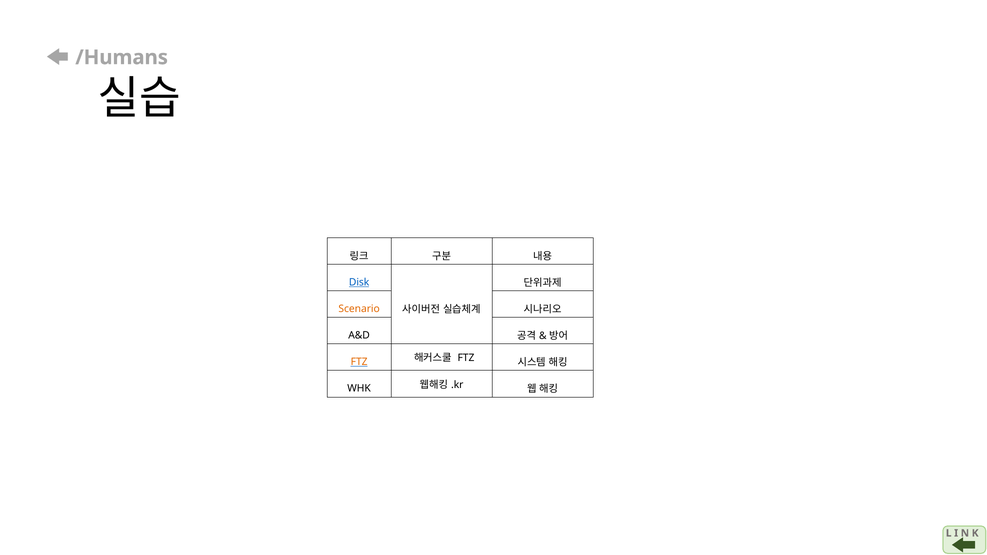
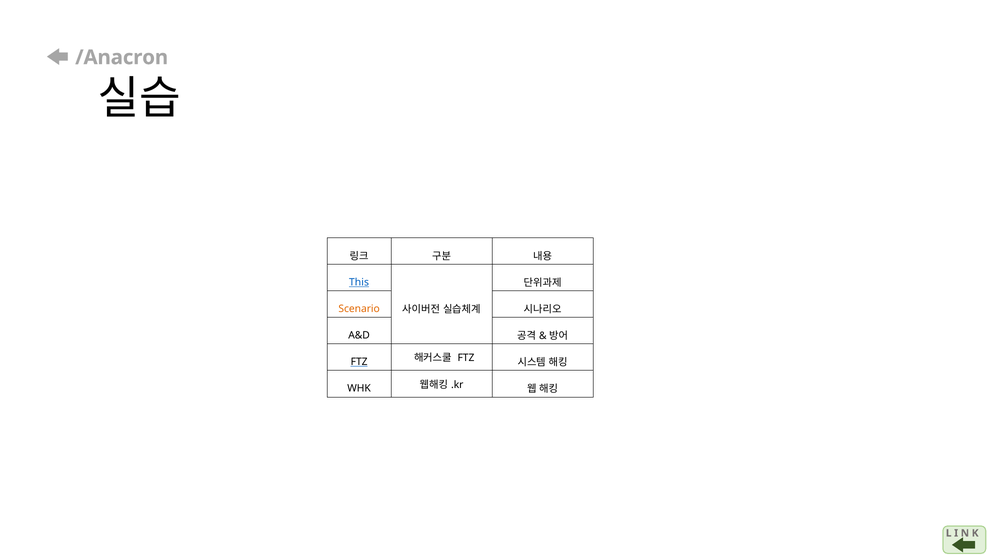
/Humans: /Humans -> /Anacron (122, 57)
Disk: Disk -> This (359, 282)
FTZ colour: orange -> black (359, 362)
